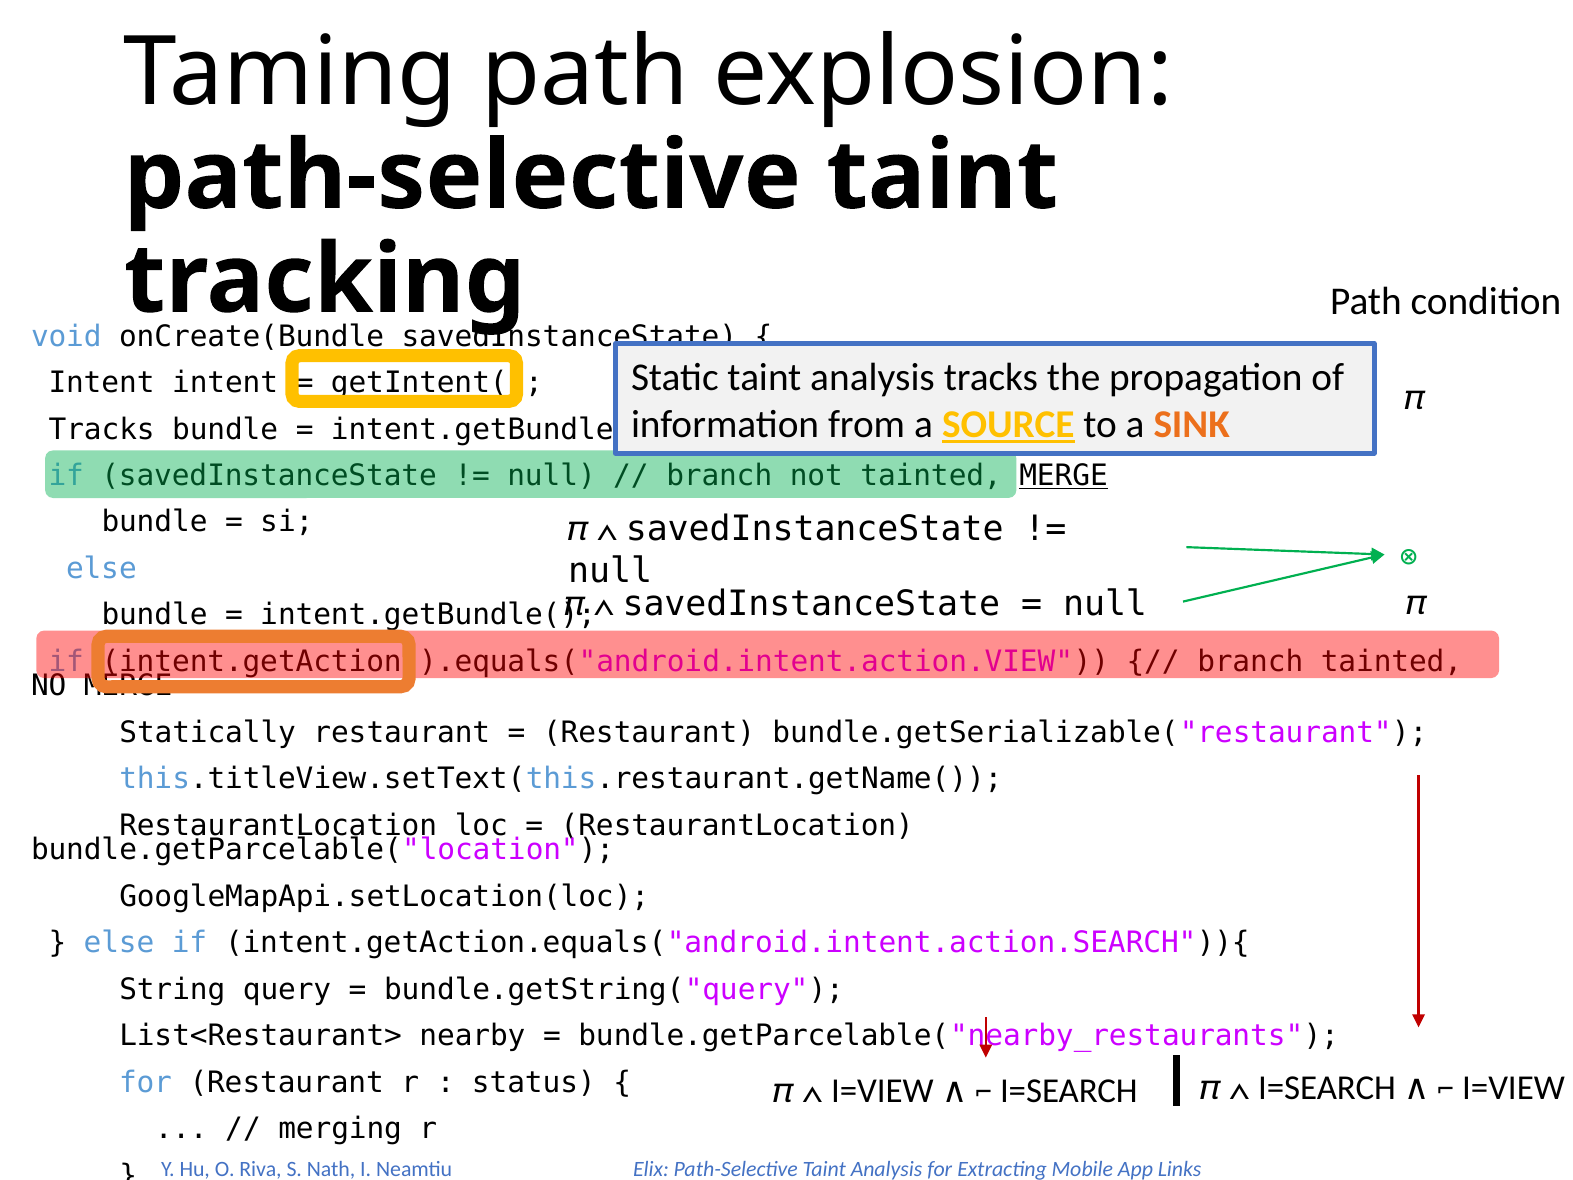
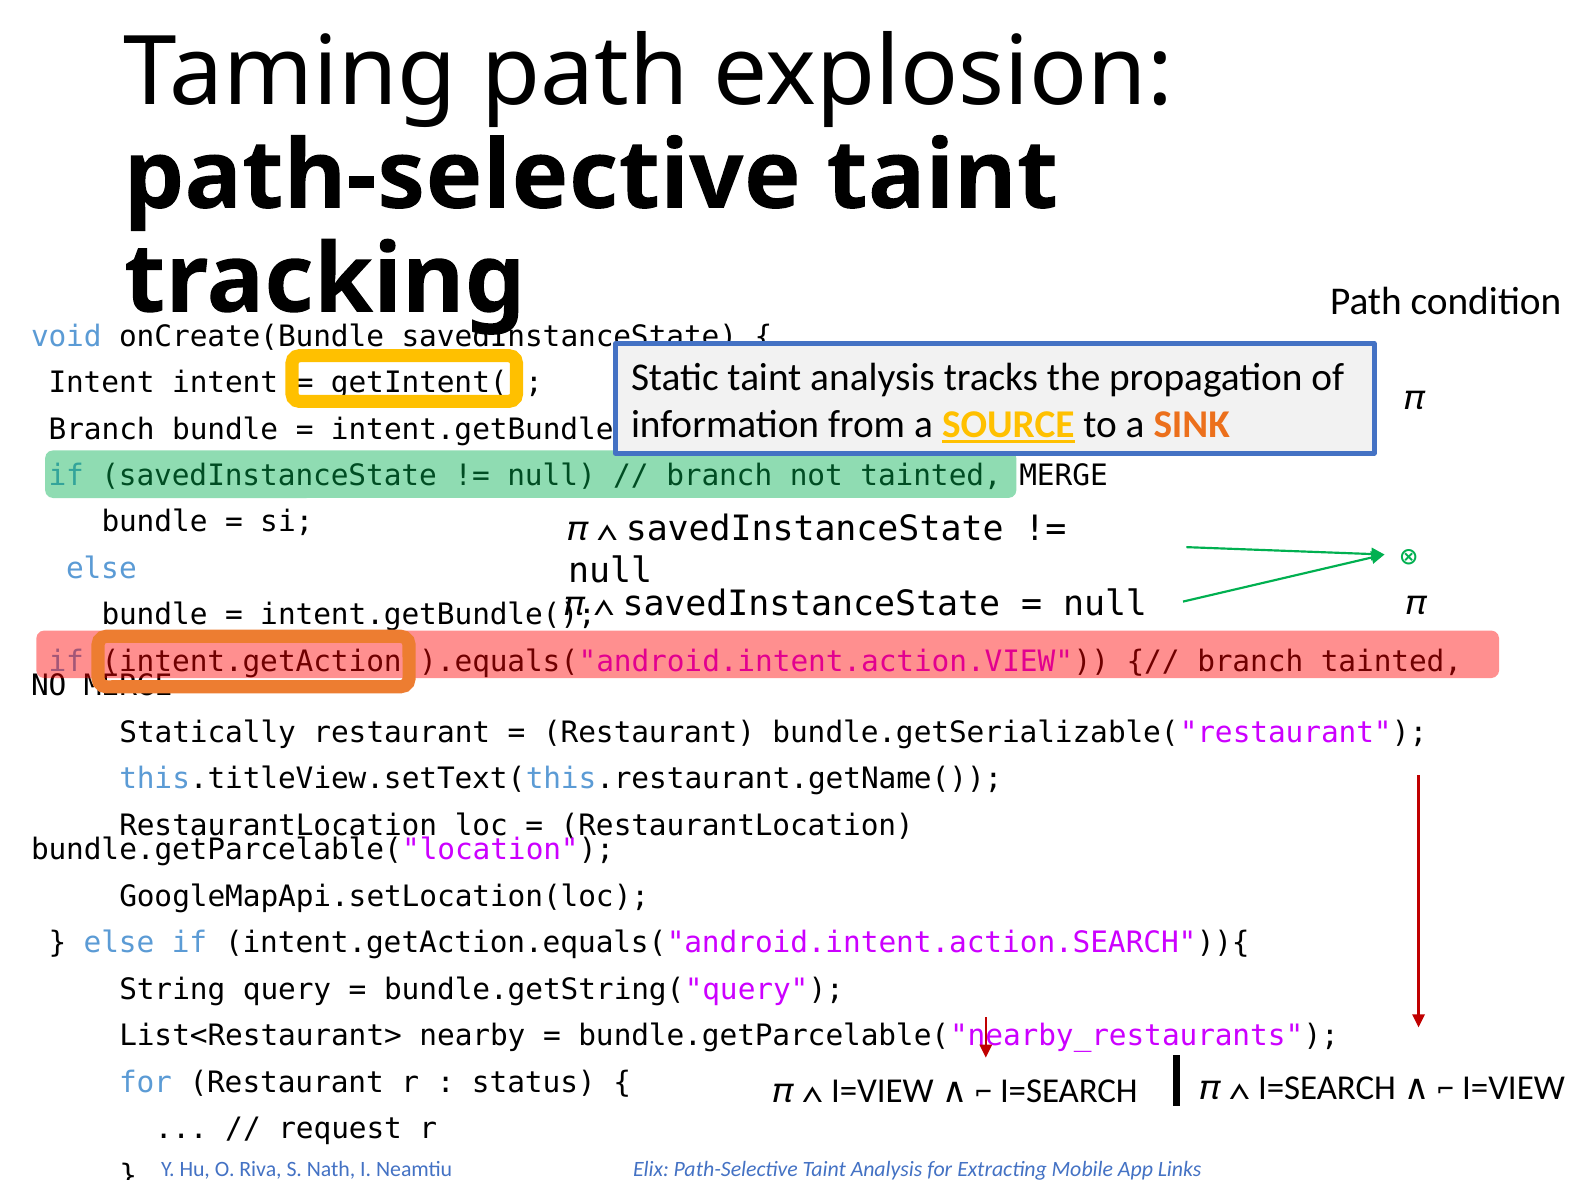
Tracks: Tracks -> Branch (102, 429)
MERGE underline: present -> none (1064, 476)
merging: merging -> request (340, 1129)
